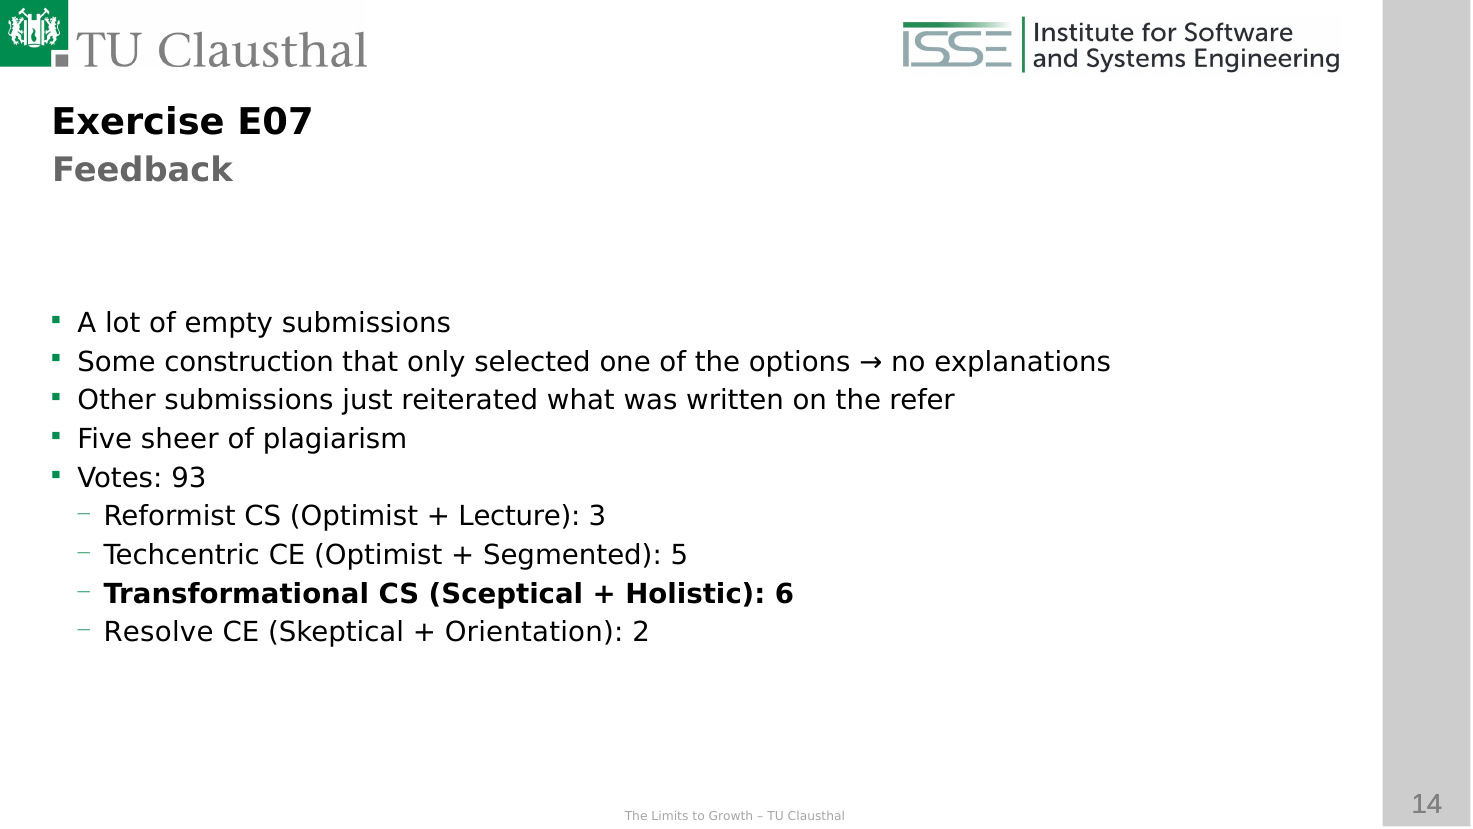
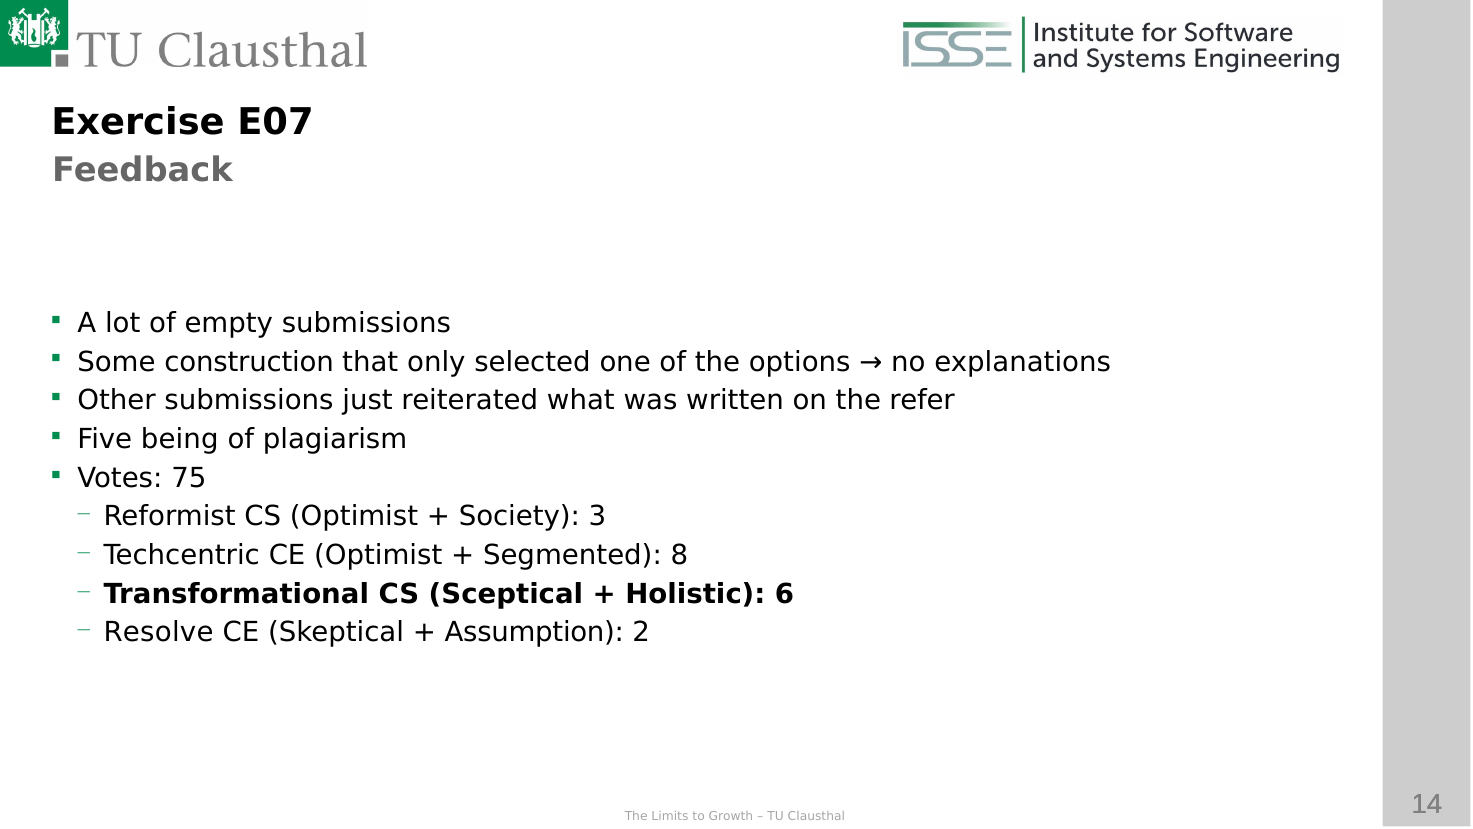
sheer: sheer -> being (180, 439)
93: 93 -> 75 (189, 478)
Lecture: Lecture -> Society (519, 516)
5: 5 -> 8 (679, 555)
Orientation: Orientation -> Assumption (534, 632)
